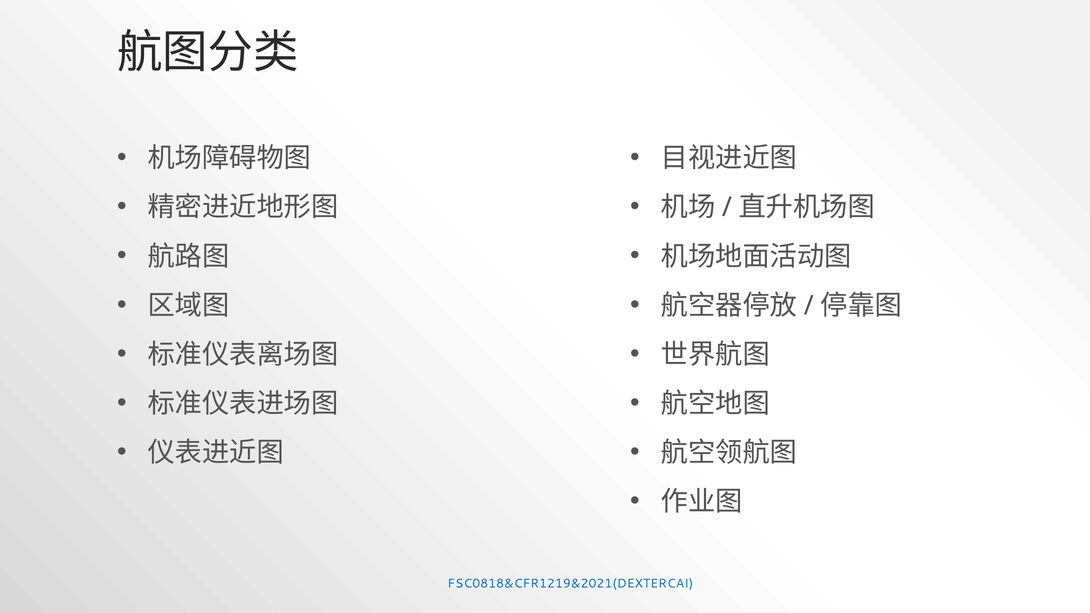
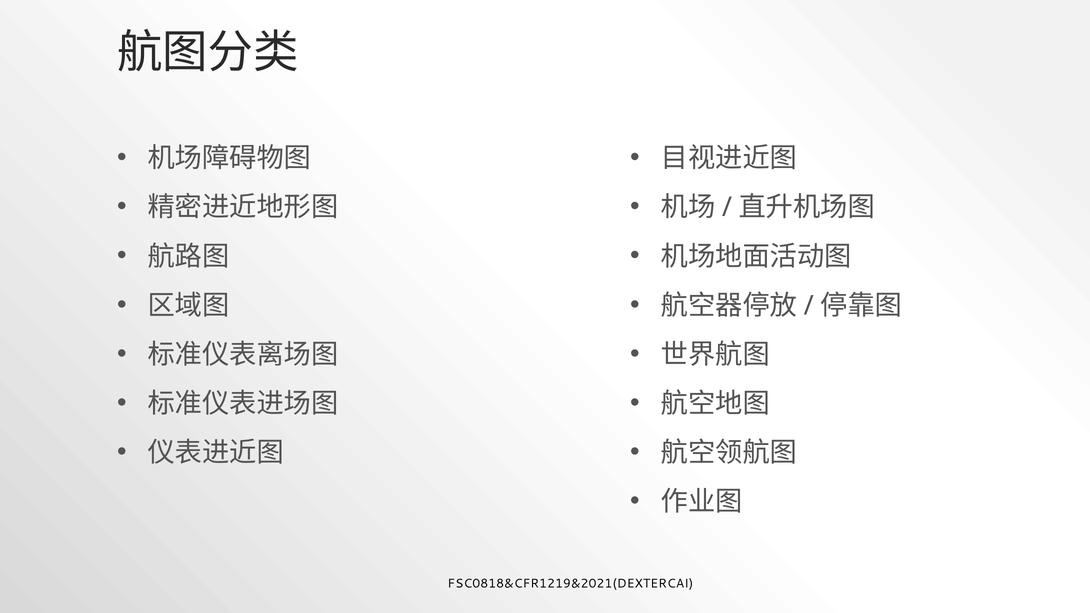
FSC0818&CFR1219&2021(DEXTERCAI colour: blue -> black (570, 584)
